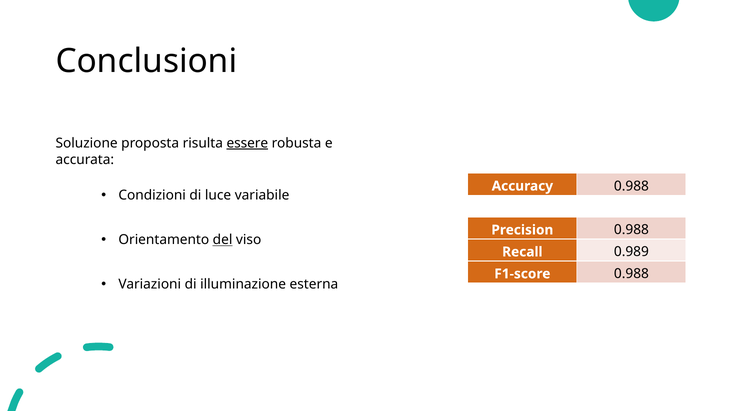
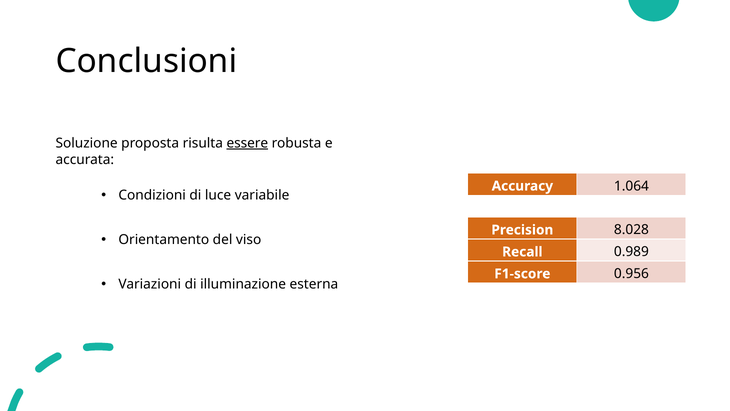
0.988: 0.988 -> 1.064 (631, 186)
0.988: 0.988 -> 8.028 (631, 230)
del underline: present -> none (223, 240)
F1-score 0.988: 0.988 -> 0.956 (631, 274)
